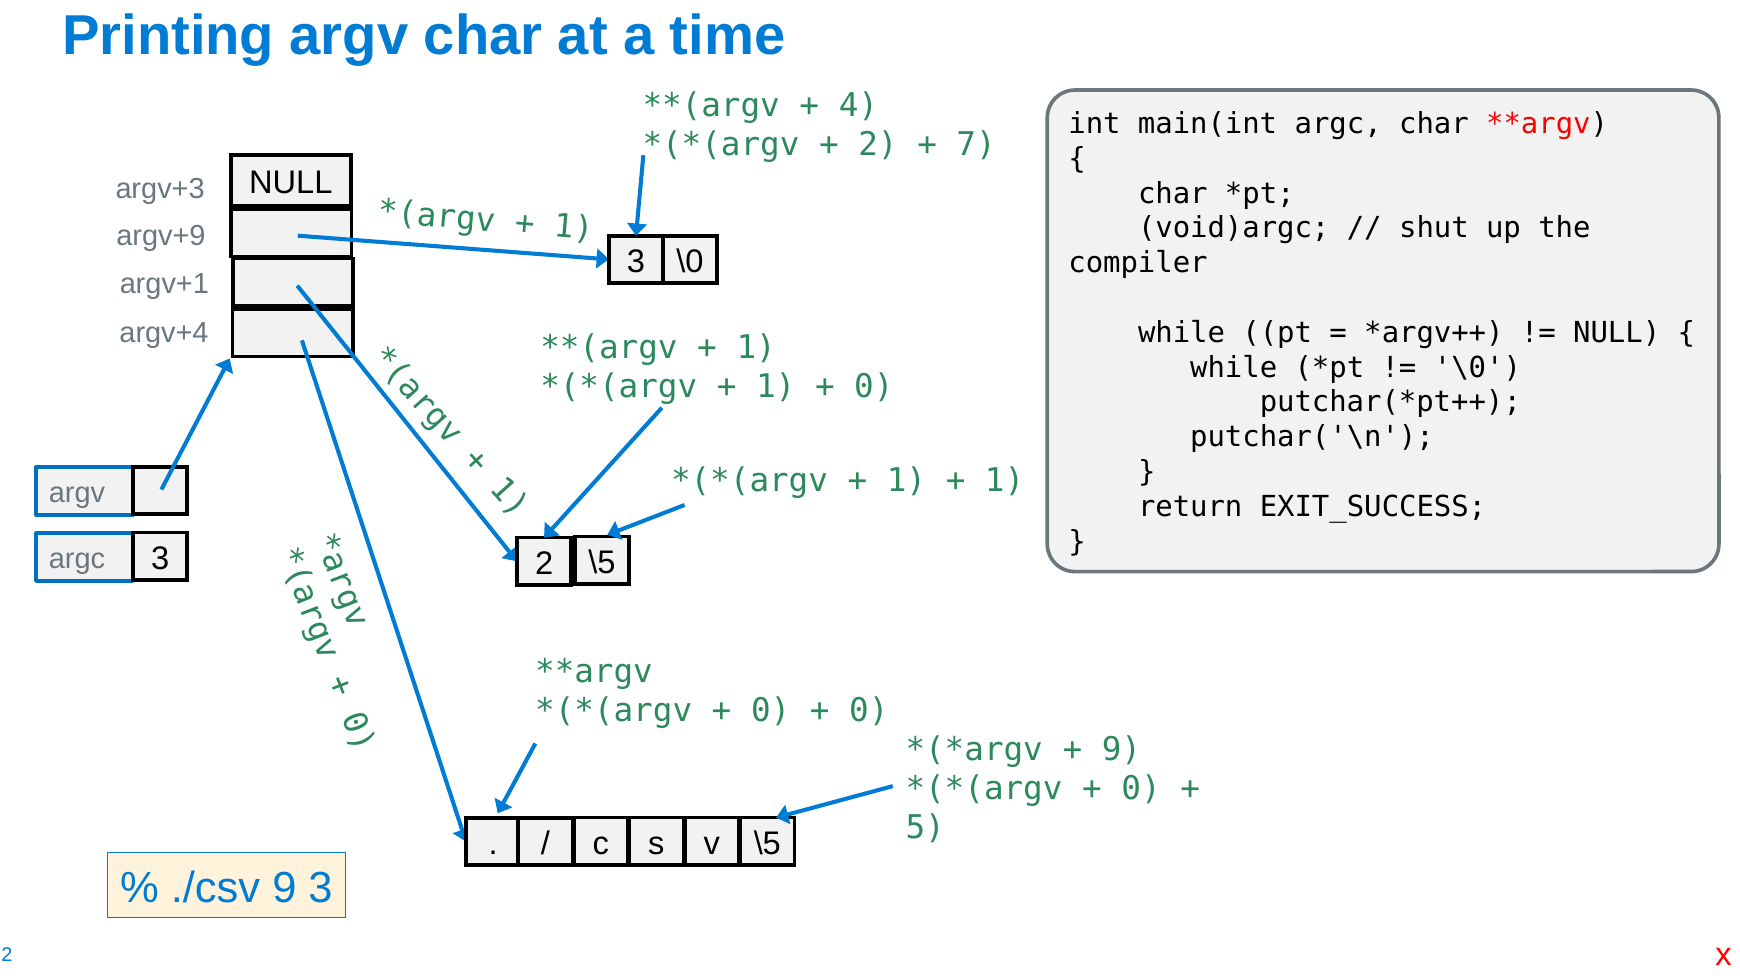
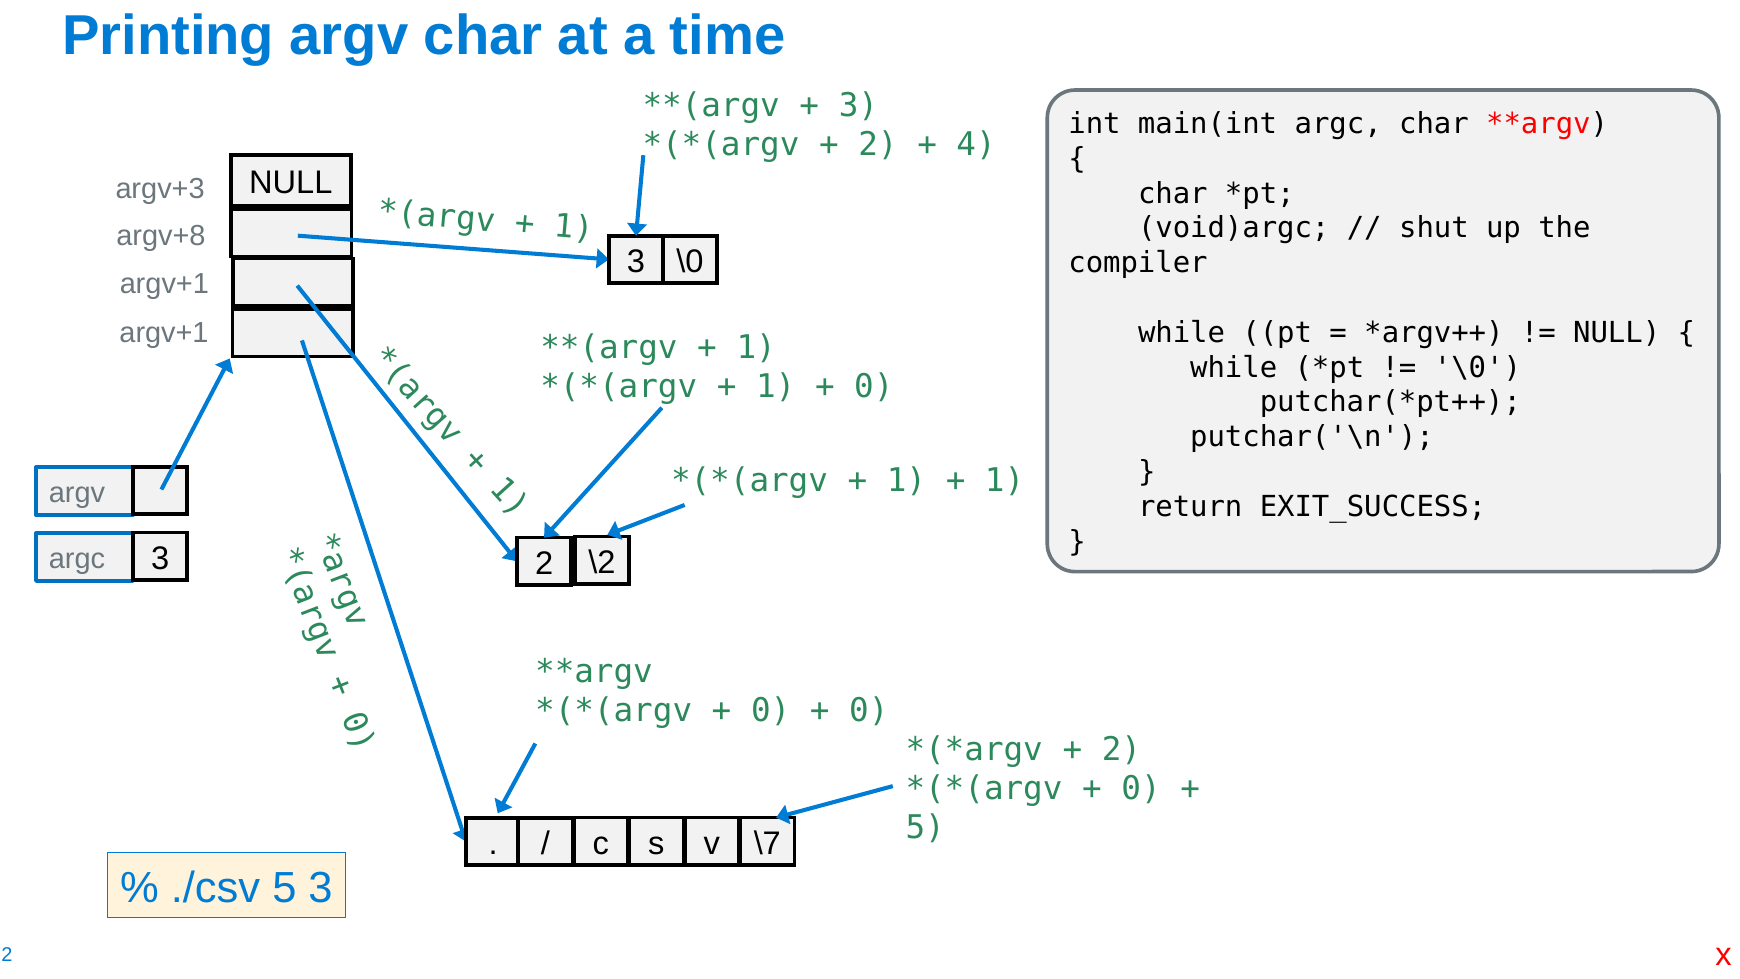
4: 4 -> 3 (858, 106)
7: 7 -> 4 (976, 145)
argv+9: argv+9 -> argv+8 (161, 236)
argv+4: argv+4 -> argv+1 (164, 333)
2 \5: \5 -> \2 (602, 562)
9: 9 -> 2 (1122, 749)
v \5: \5 -> \7 (767, 843)
./csv 9: 9 -> 5 (284, 887)
